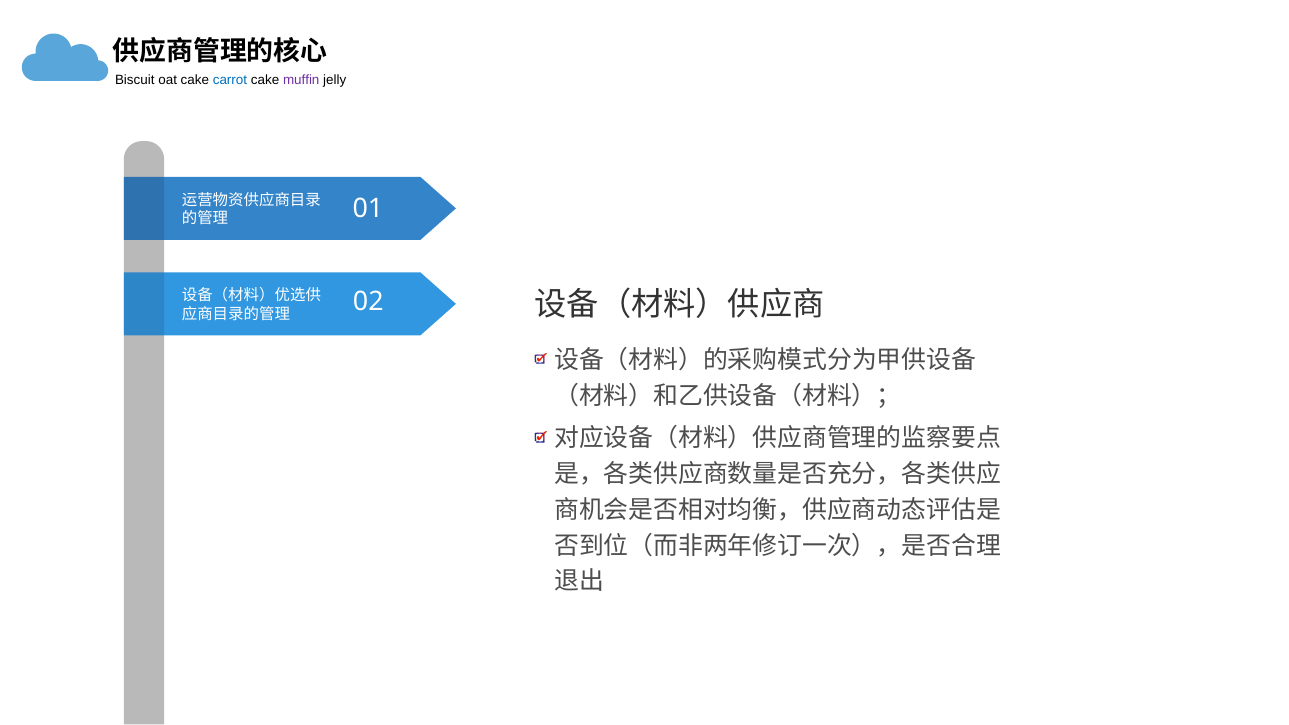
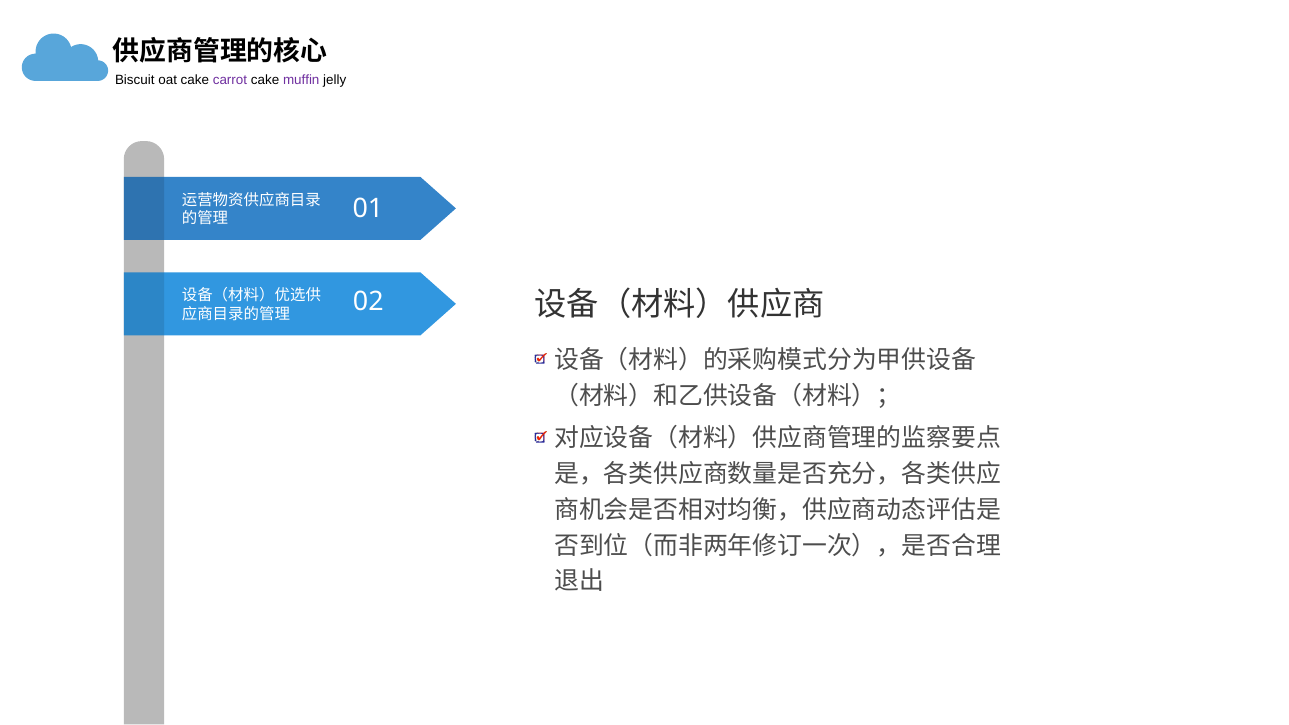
carrot colour: blue -> purple (230, 80)
